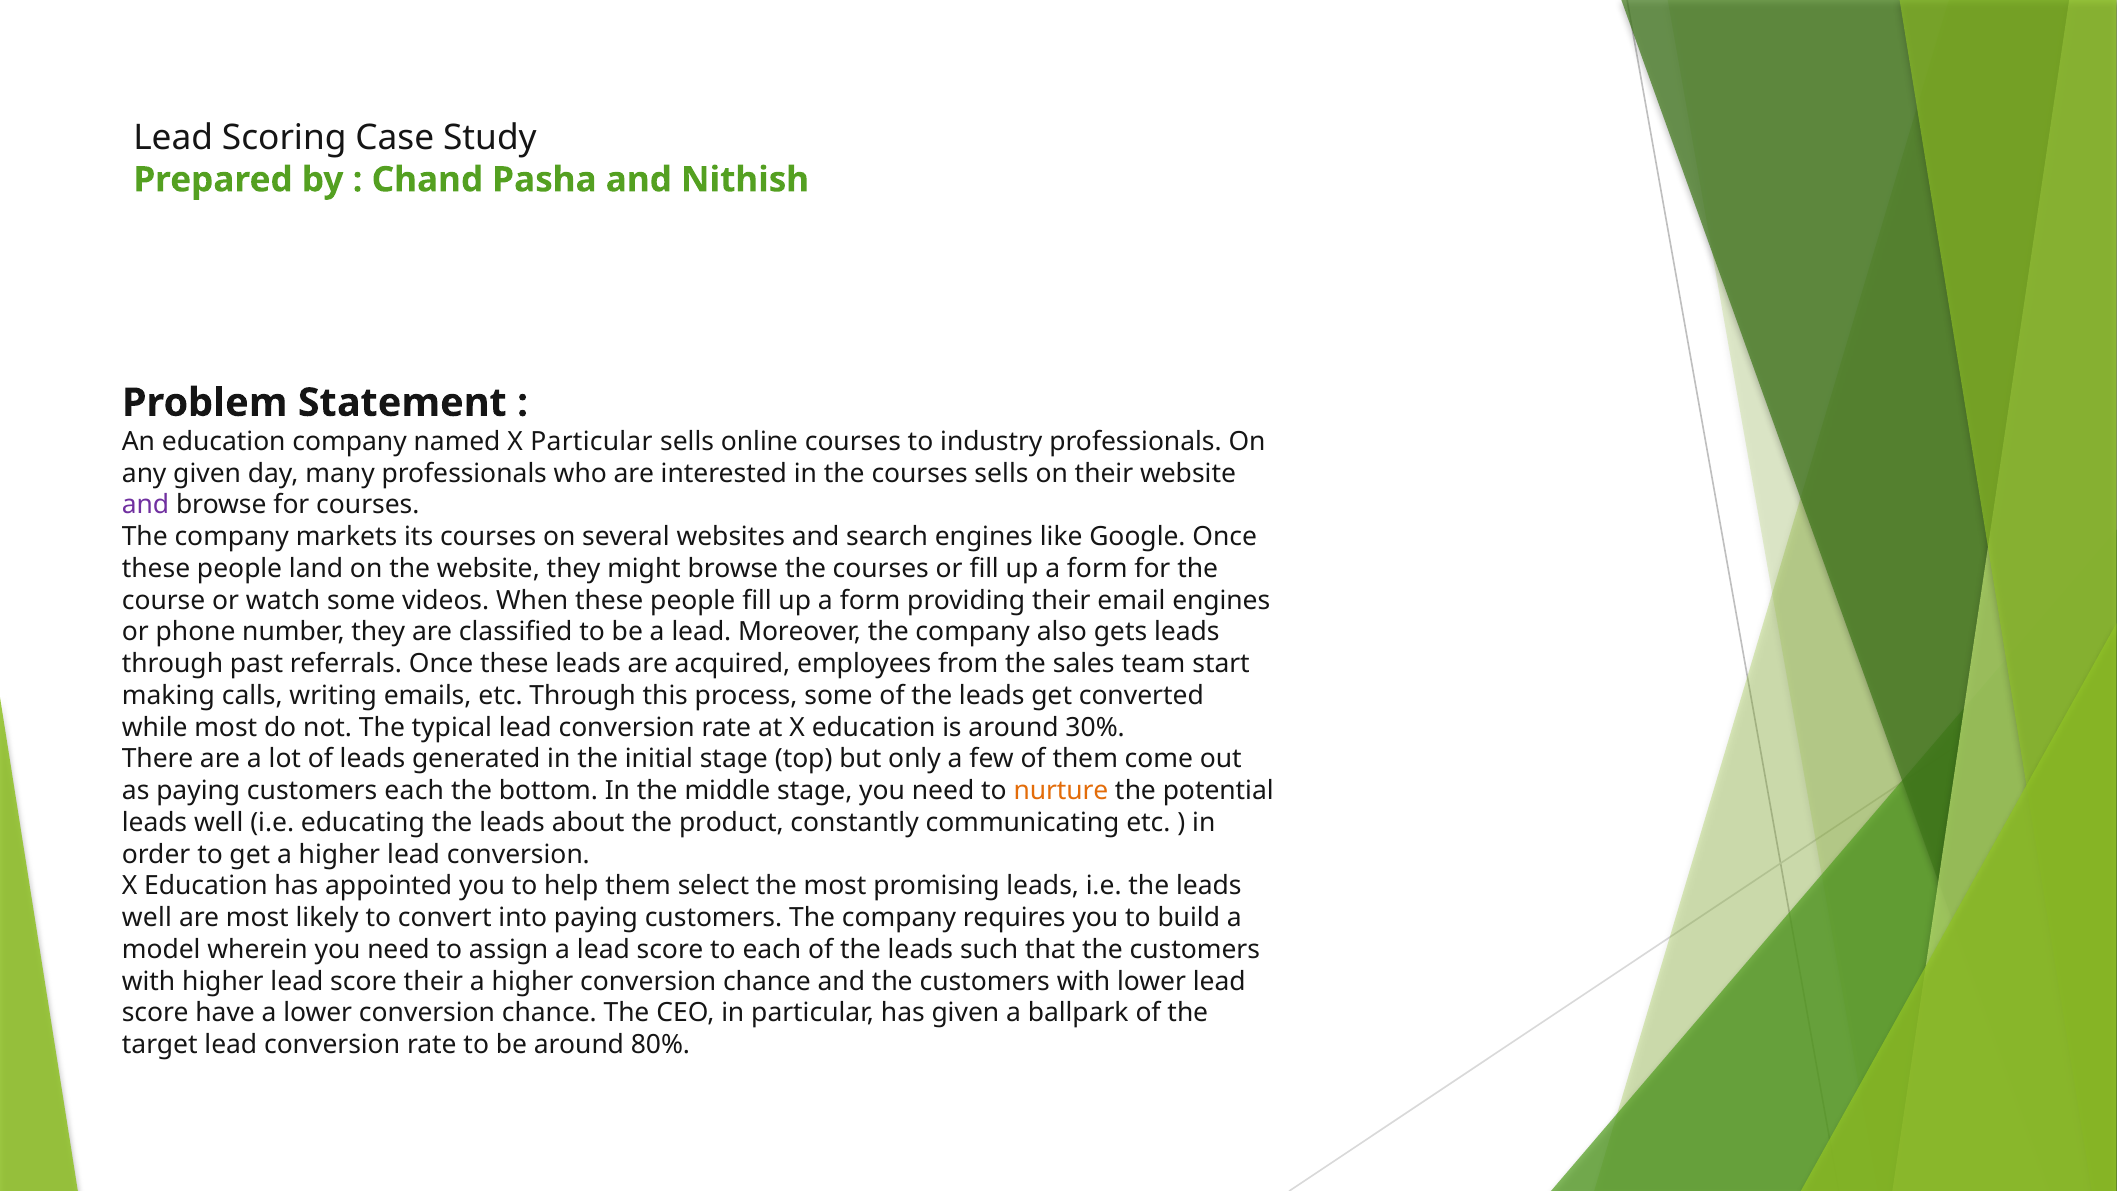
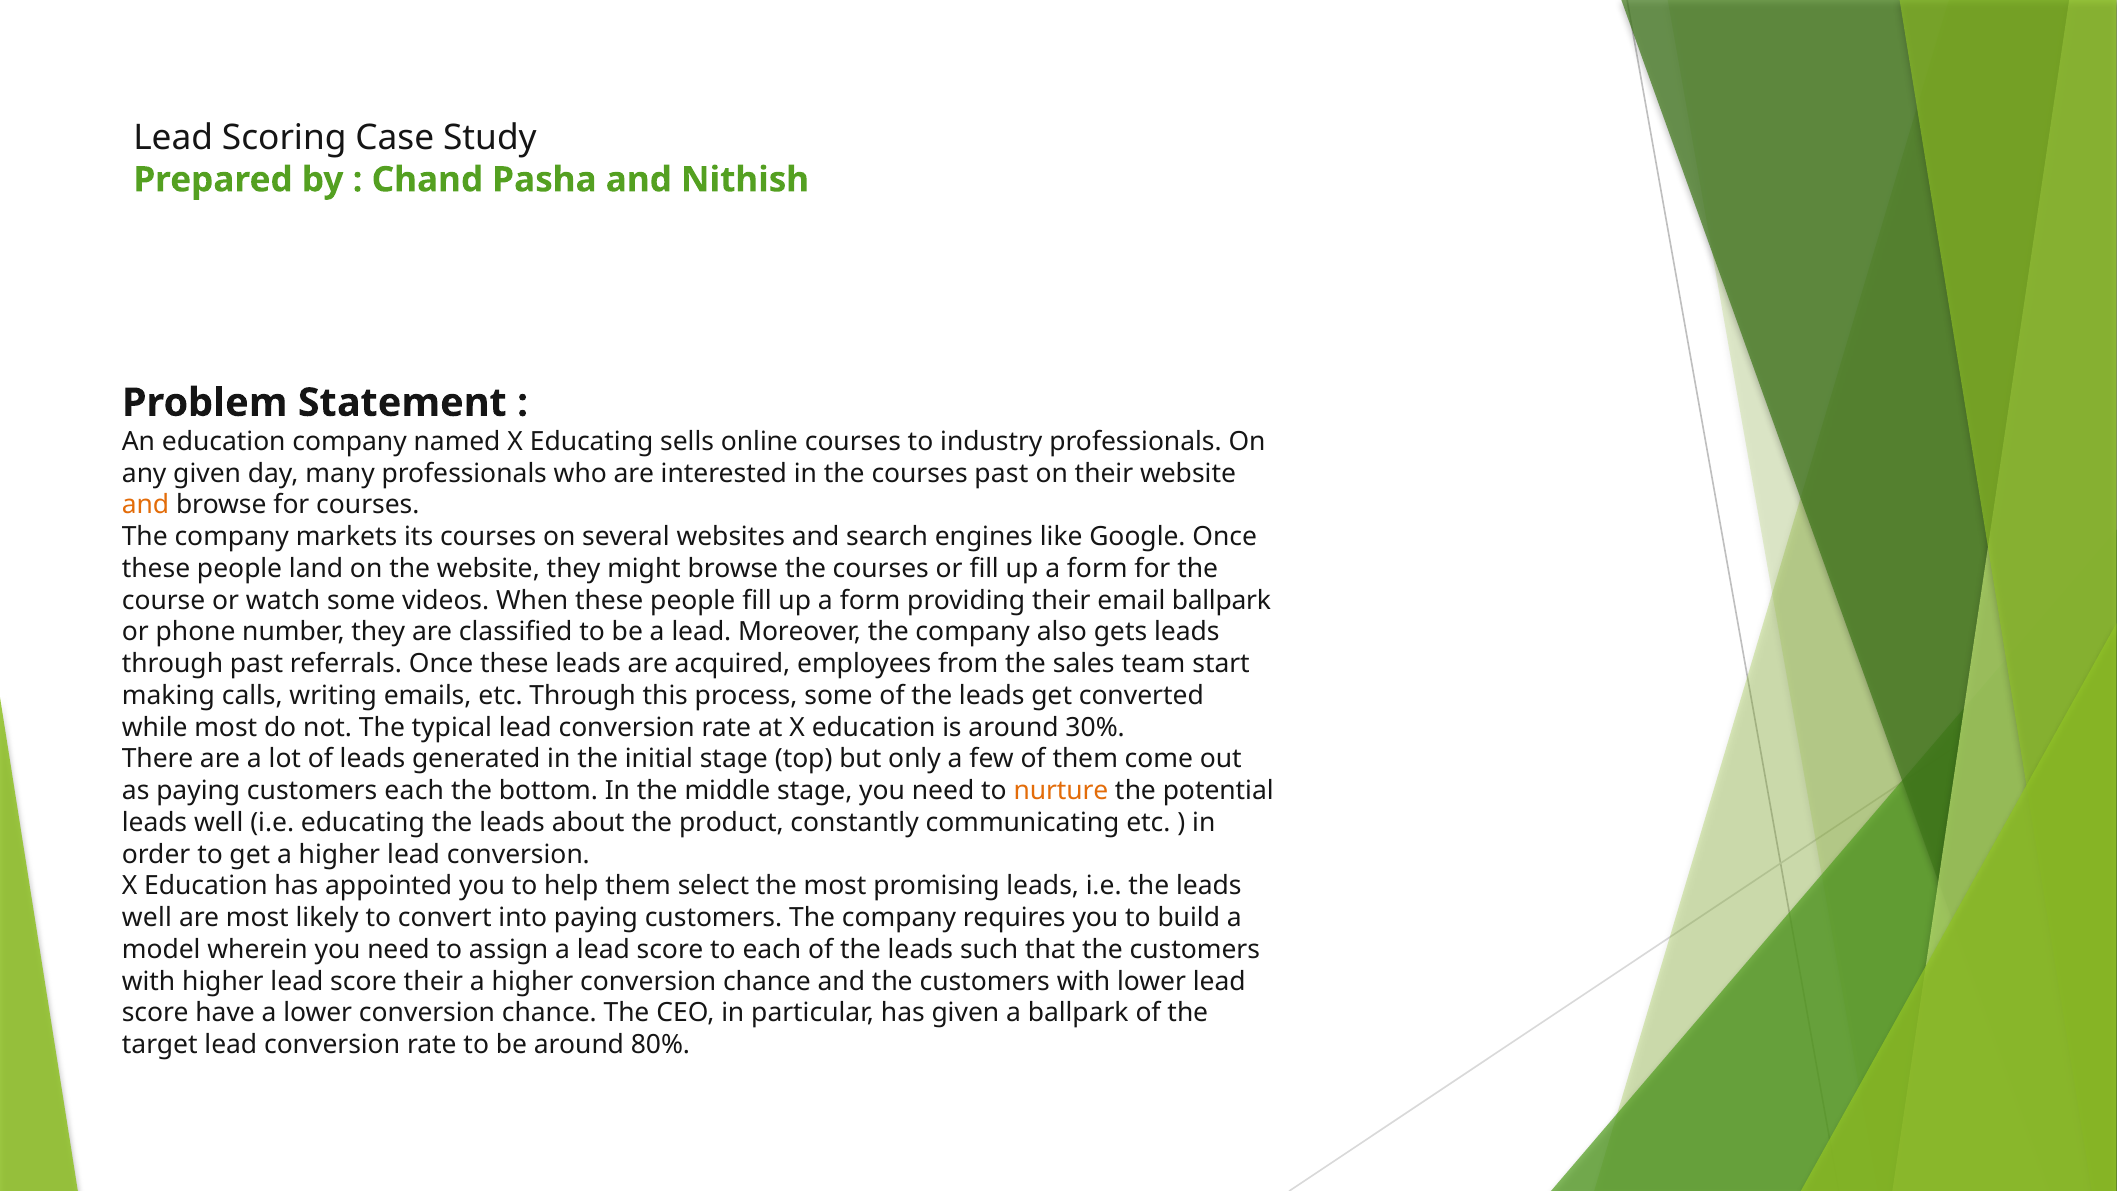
X Particular: Particular -> Educating (592, 441)
courses sells: sells -> past (1001, 473)
and colour: purple -> orange (146, 505)
email engines: engines -> ballpark (1221, 600)
